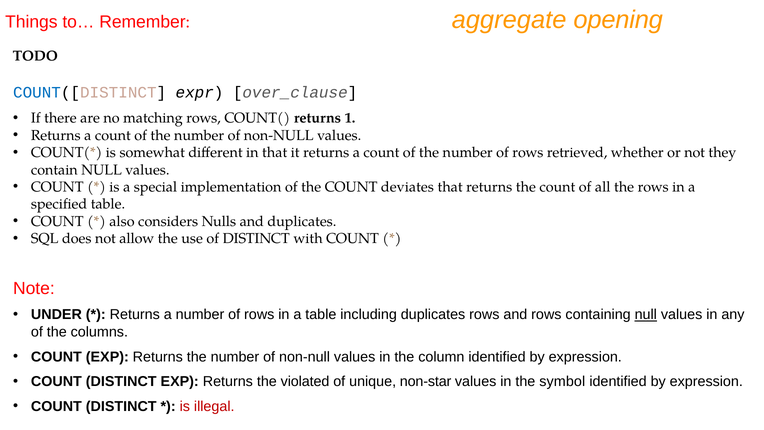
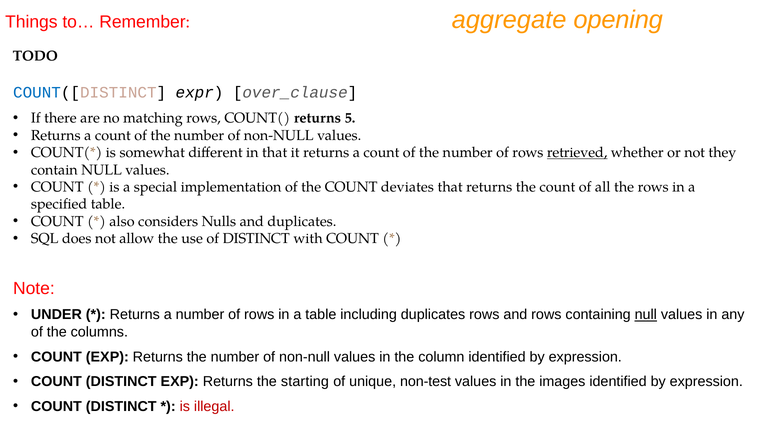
1: 1 -> 5 (350, 118)
retrieved underline: none -> present (577, 152)
violated: violated -> starting (305, 381)
non-star: non-star -> non-test (426, 381)
symbol: symbol -> images (562, 381)
